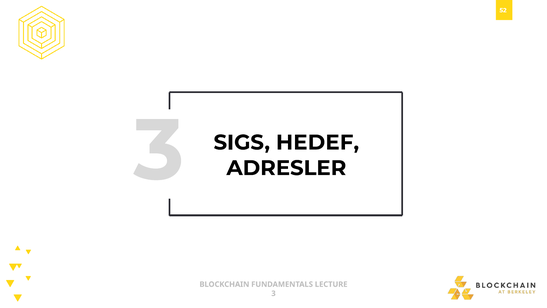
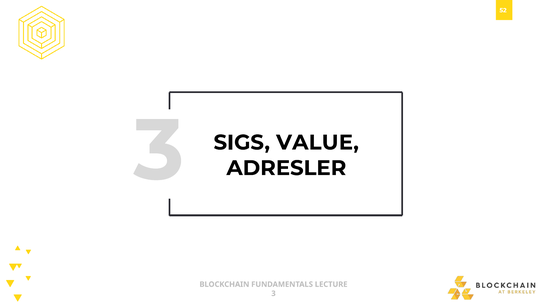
HEDEF: HEDEF -> VALUE (317, 142)
